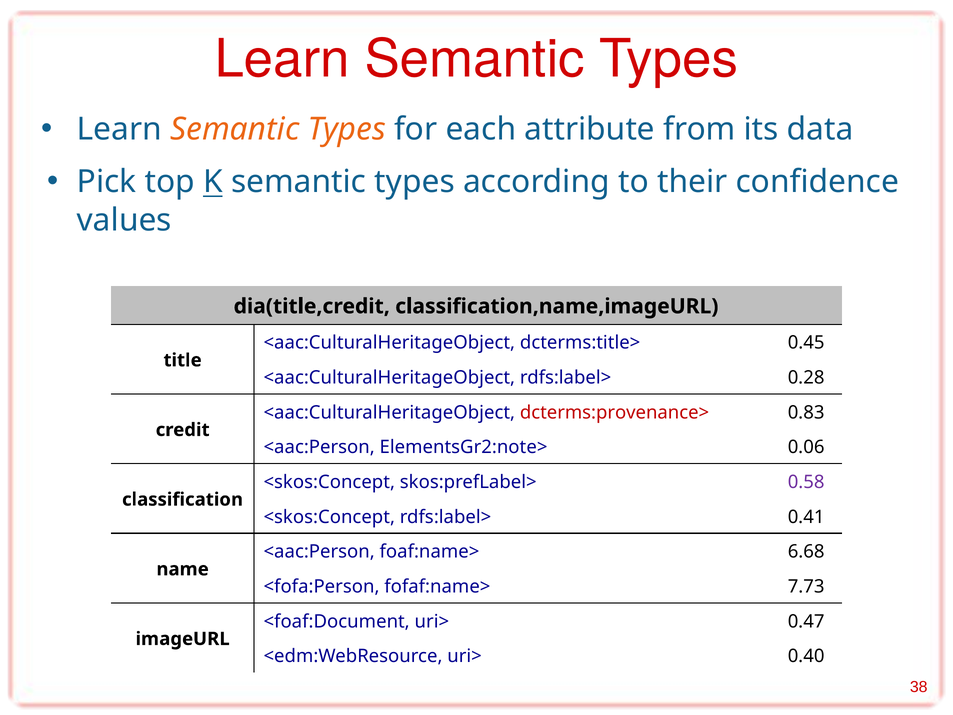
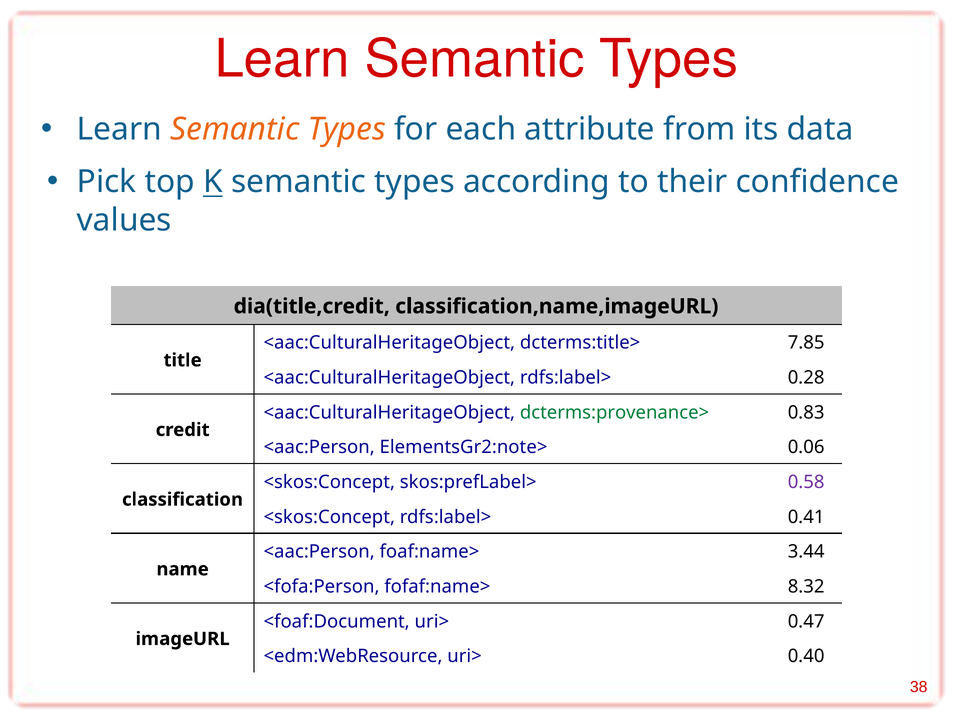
0.45: 0.45 -> 7.85 (806, 343)
dcterms:provenance> colour: red -> green (615, 412)
6.68: 6.68 -> 3.44 (806, 552)
7.73: 7.73 -> 8.32 (806, 586)
